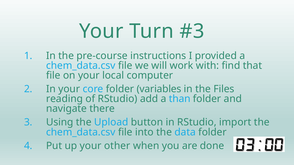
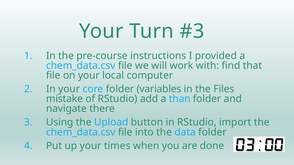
reading: reading -> mistake (65, 99)
other: other -> times (117, 146)
